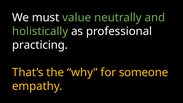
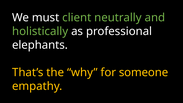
value: value -> client (77, 18)
practicing: practicing -> elephants (40, 45)
